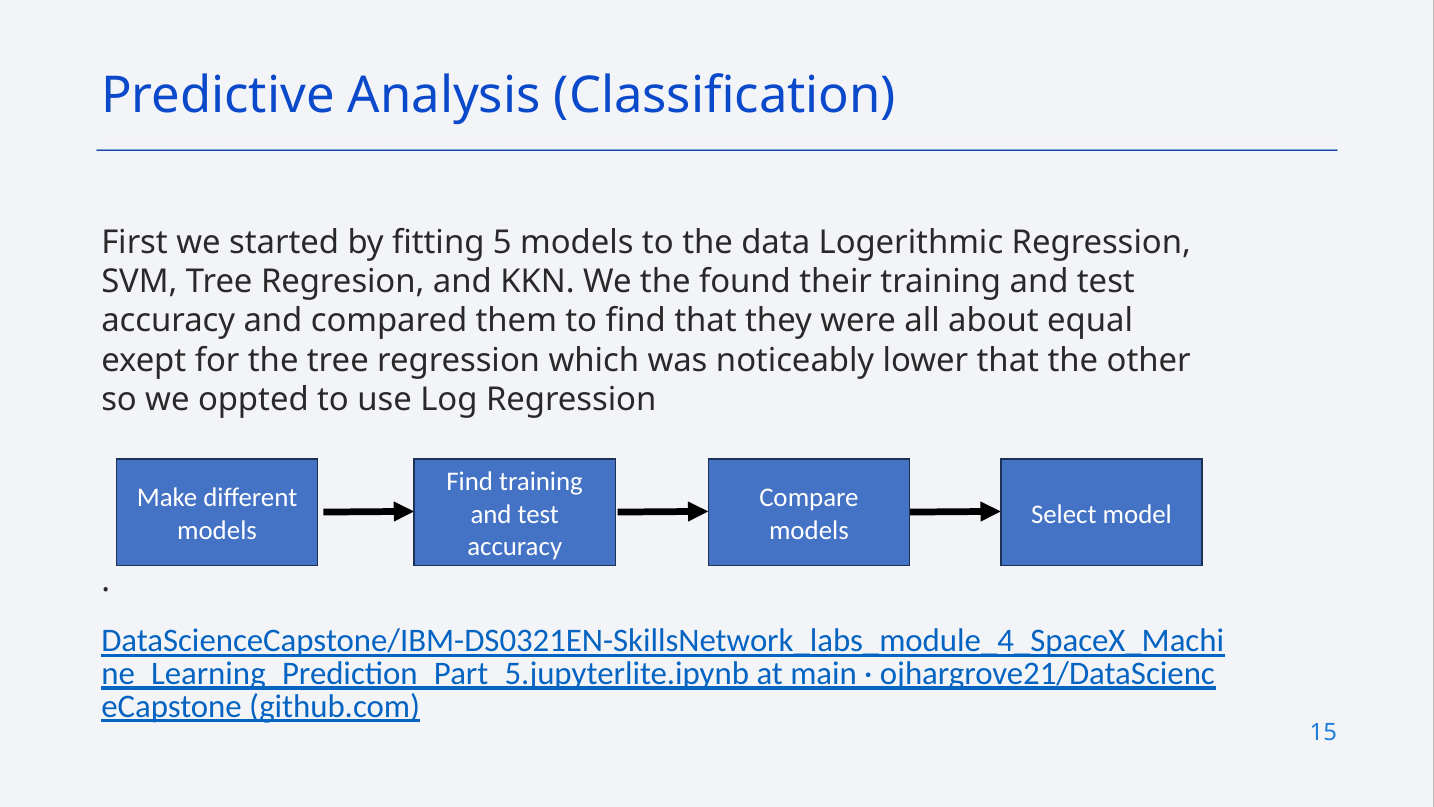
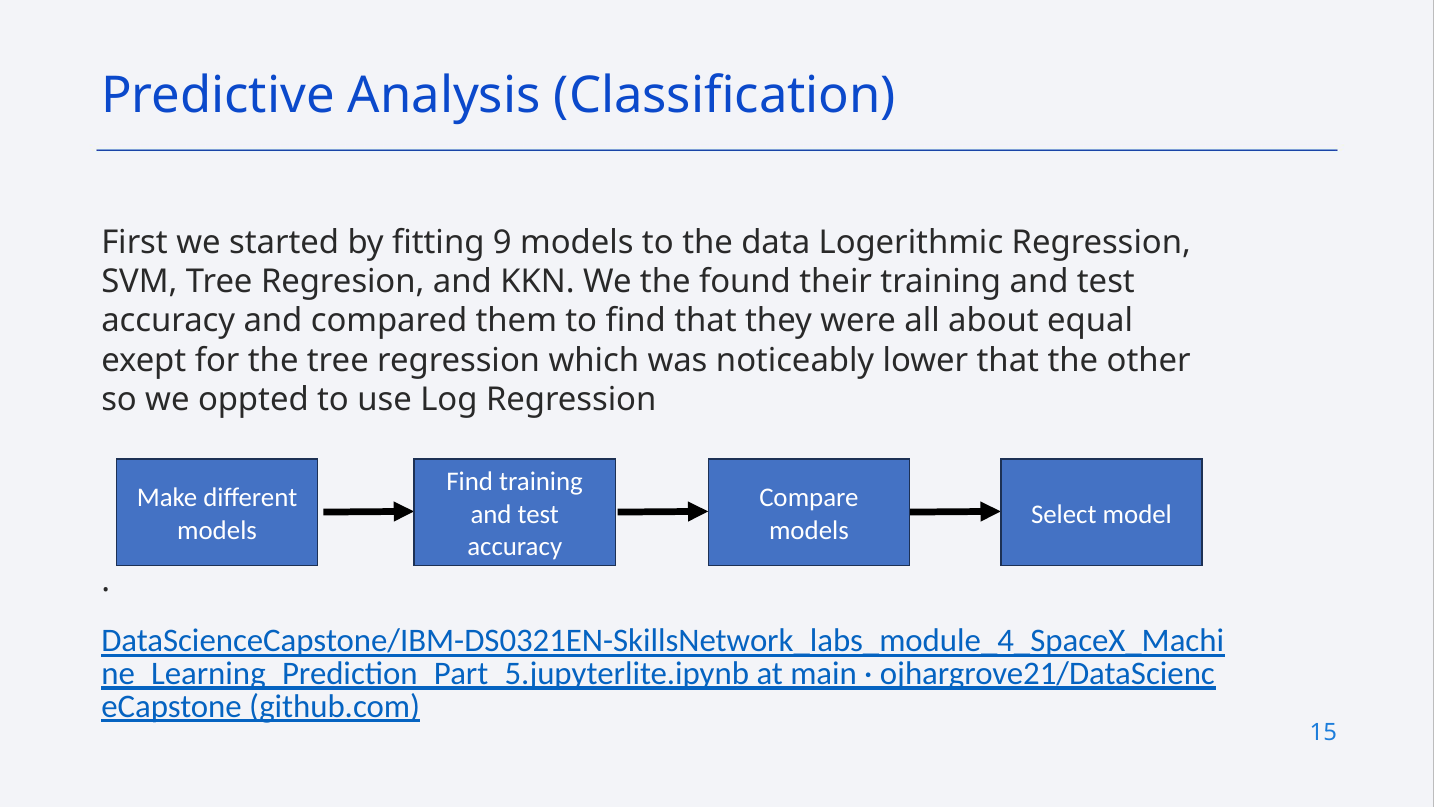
5: 5 -> 9 (502, 242)
